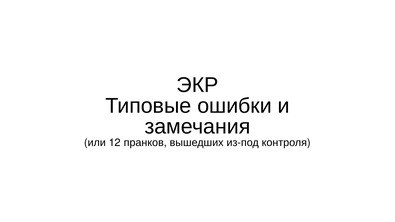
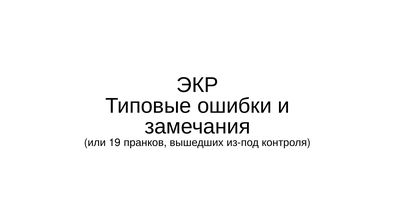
12: 12 -> 19 (115, 143)
